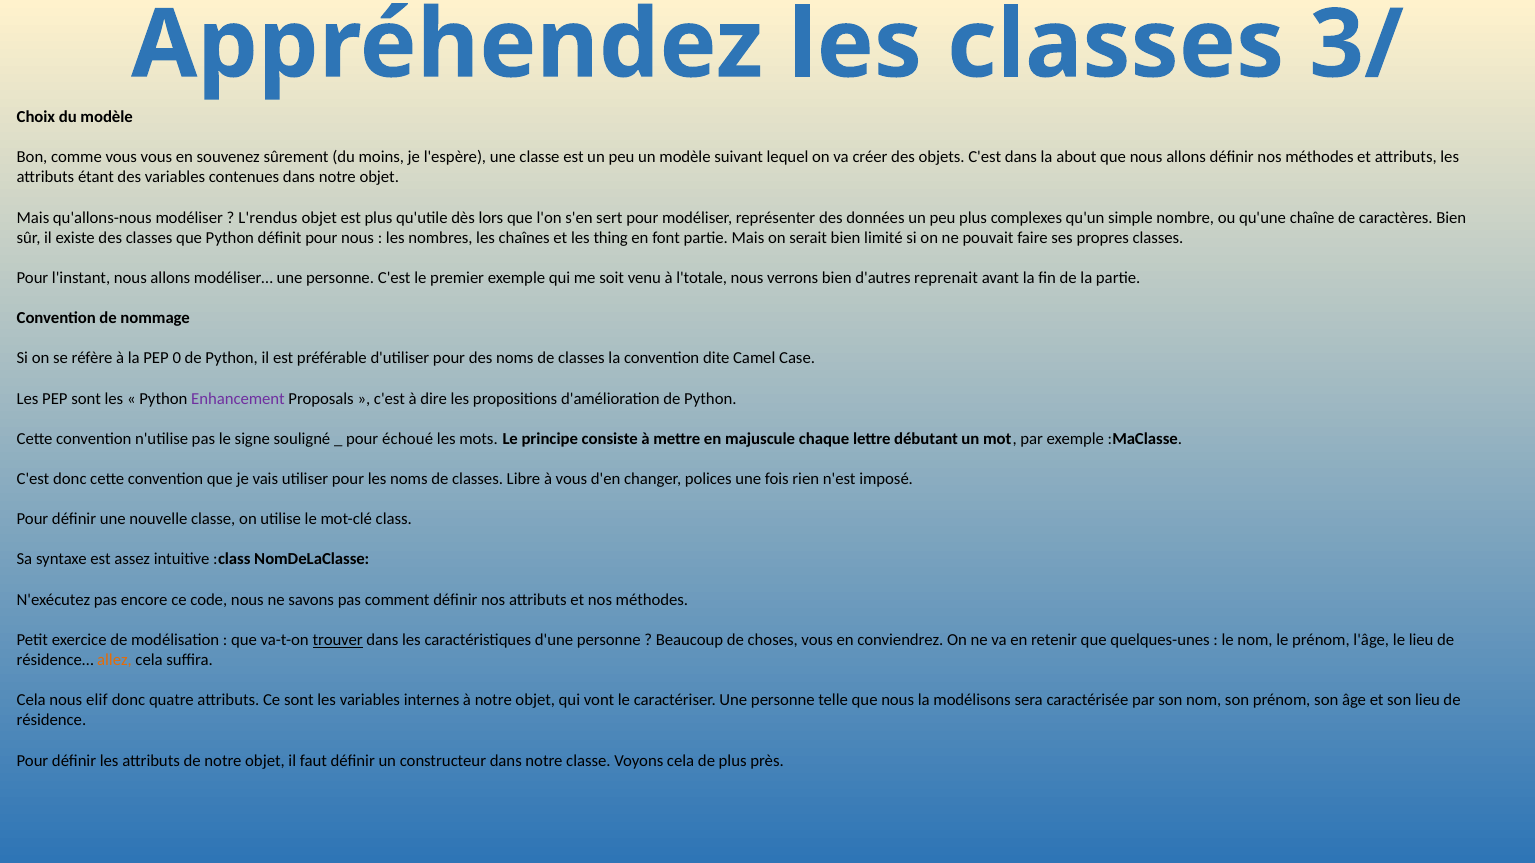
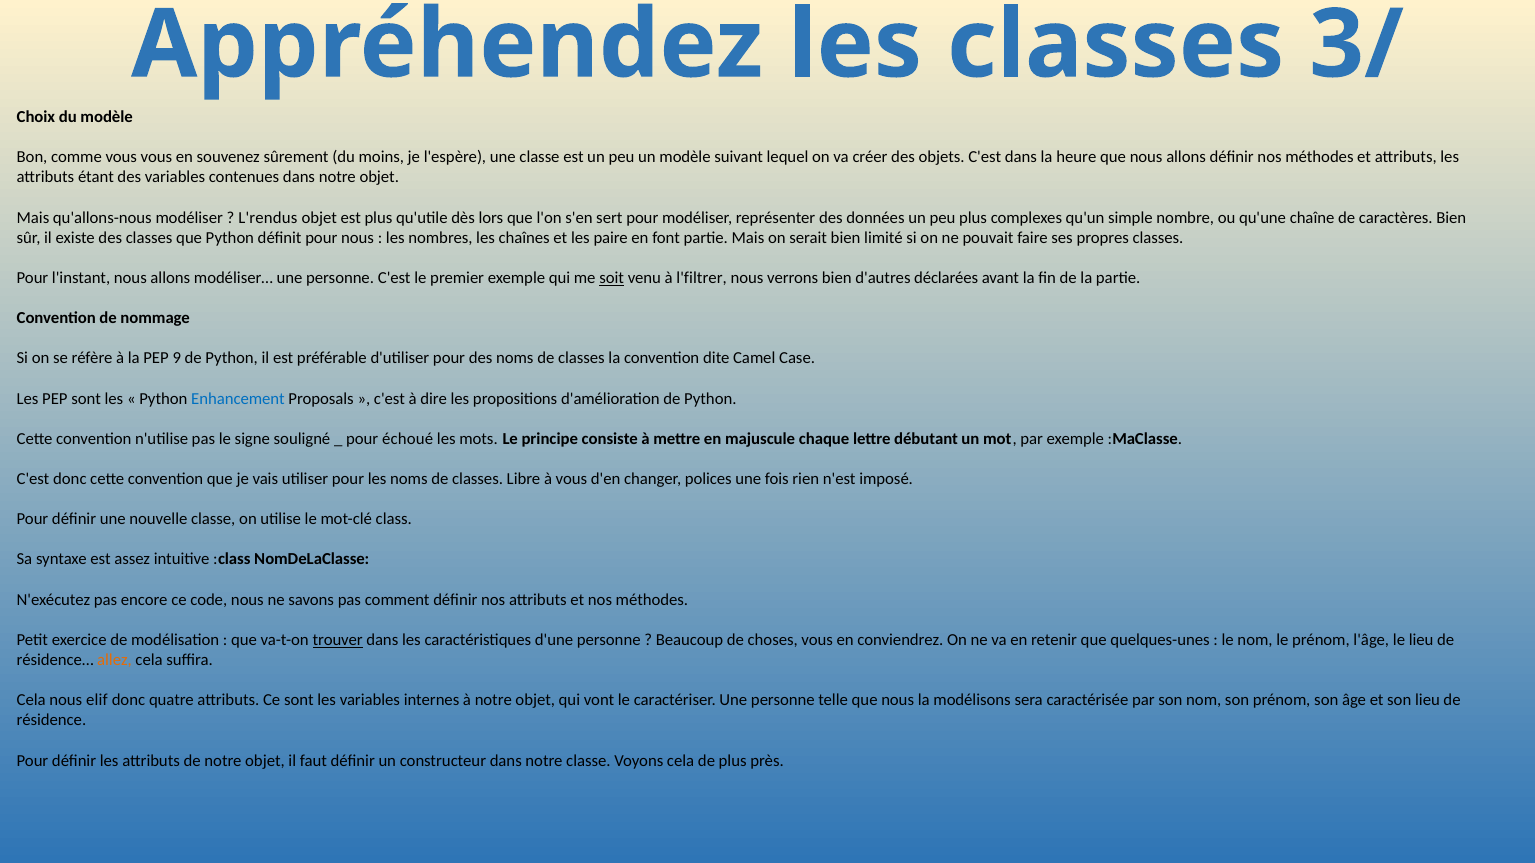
about: about -> heure (1076, 157)
thing: thing -> paire (611, 238)
soit underline: none -> present (612, 278)
l'totale: l'totale -> l'filtrer (702, 278)
reprenait: reprenait -> déclarées (946, 278)
0: 0 -> 9 (177, 358)
Enhancement colour: purple -> blue (238, 399)
